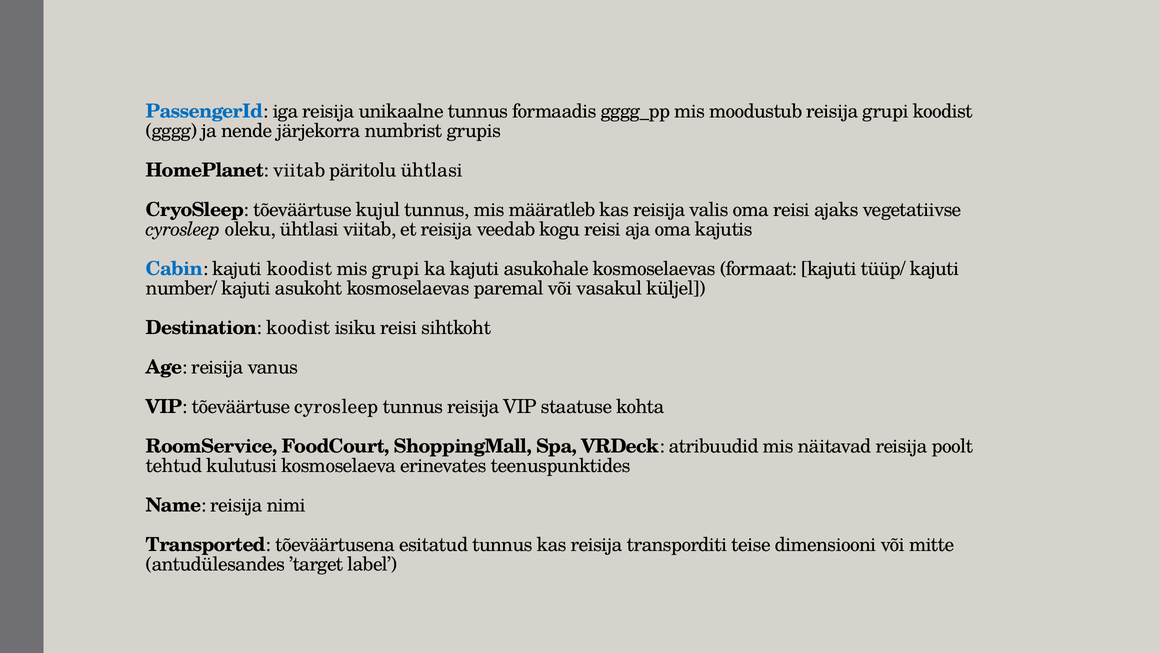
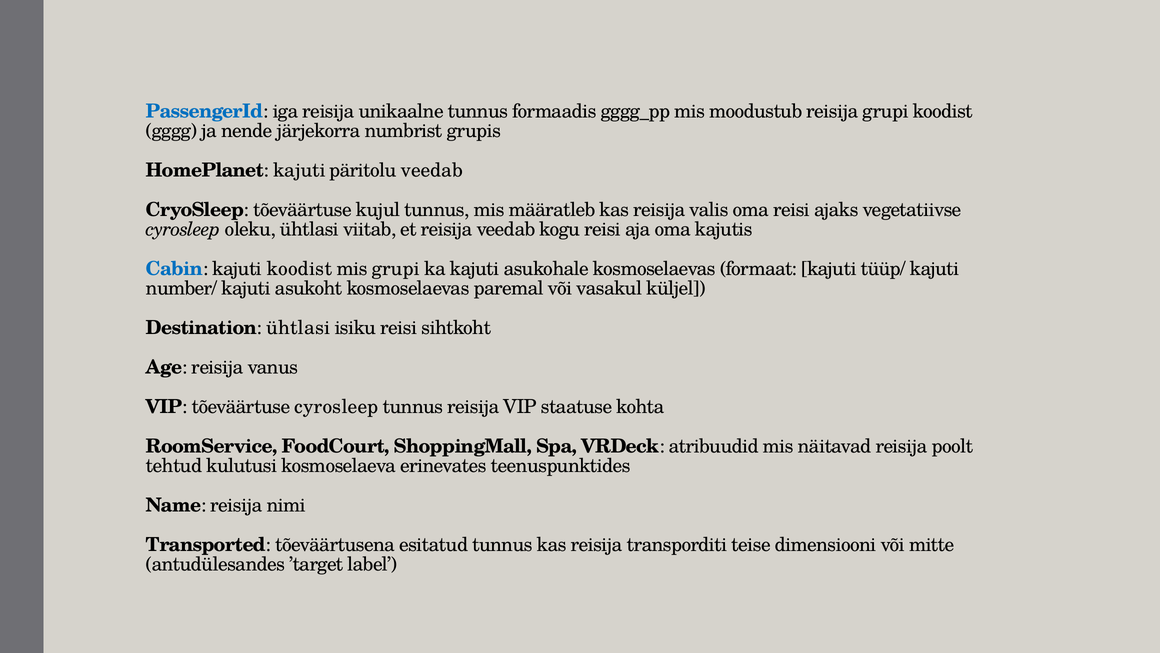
HomePlanet viitab: viitab -> kajuti (299, 170)
päritolu ühtlasi: ühtlasi -> veedab (432, 170)
Destination koodist: koodist -> ühtlasi (298, 328)
